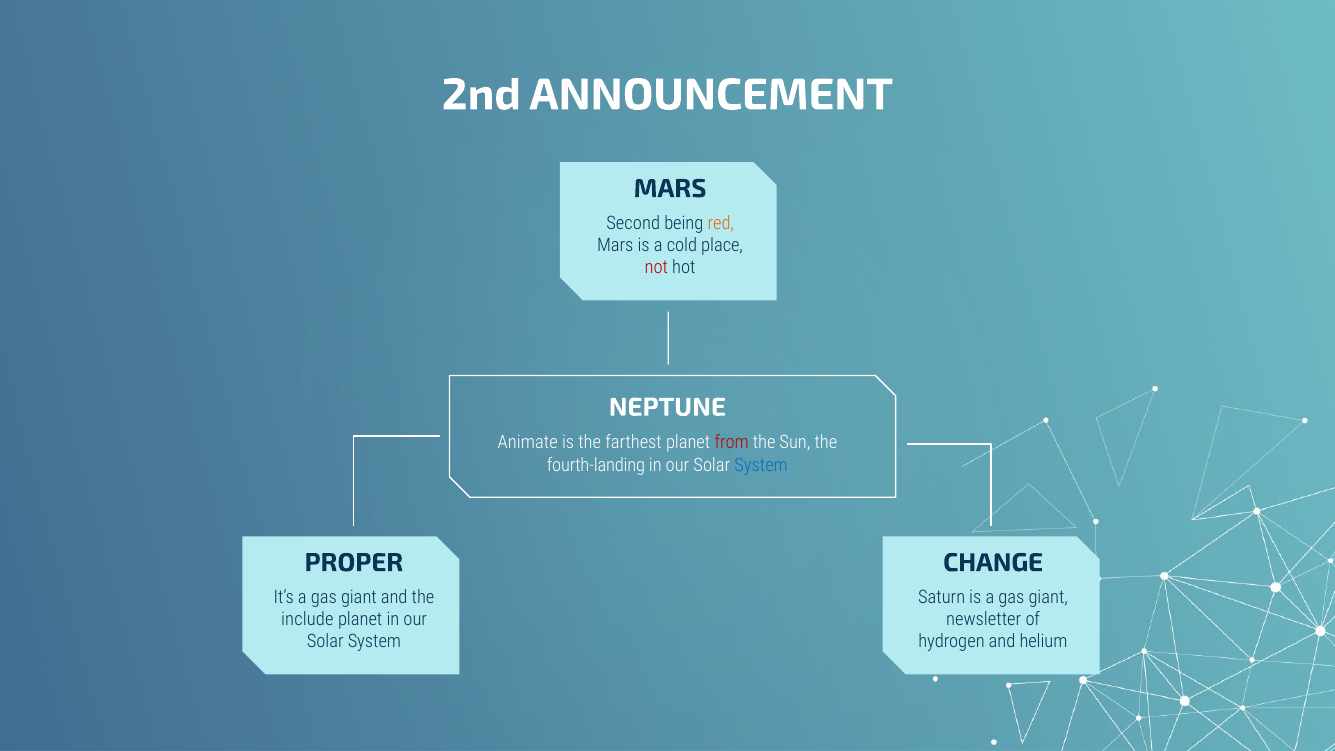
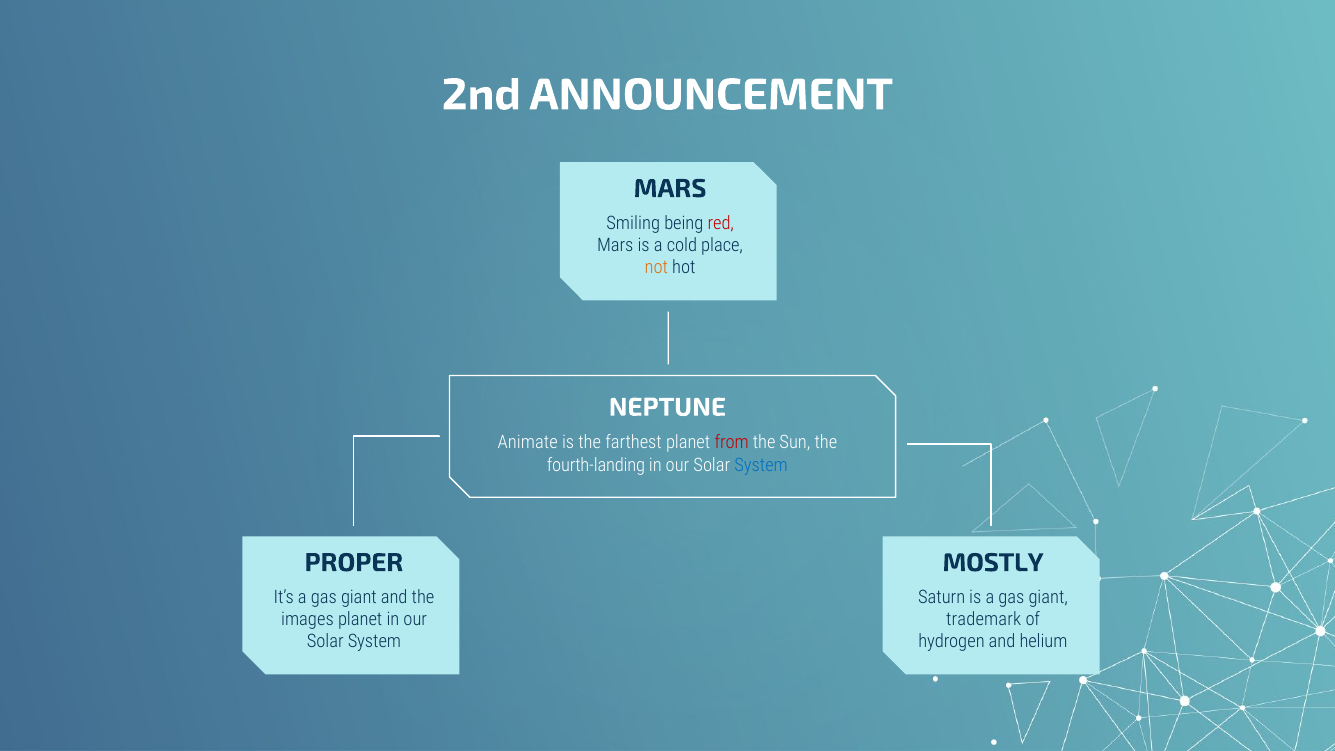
Second: Second -> Smiling (633, 223)
red colour: orange -> red (721, 223)
not colour: red -> orange (656, 268)
CHANGE: CHANGE -> MOSTLY (993, 563)
include: include -> images (307, 620)
newsletter: newsletter -> trademark (984, 620)
